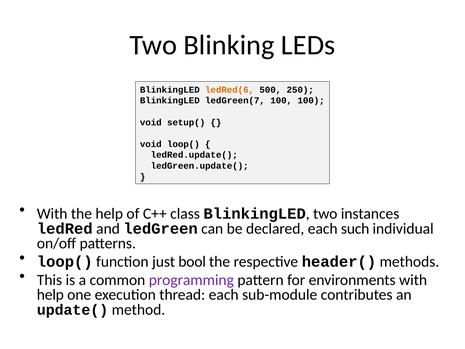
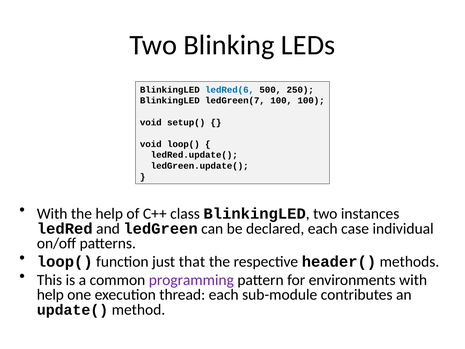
ledRed(6 colour: orange -> blue (230, 90)
such: such -> case (355, 228)
bool: bool -> that (192, 262)
